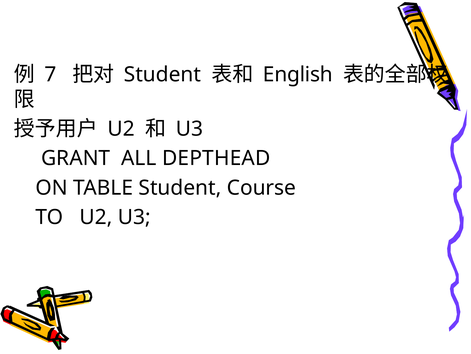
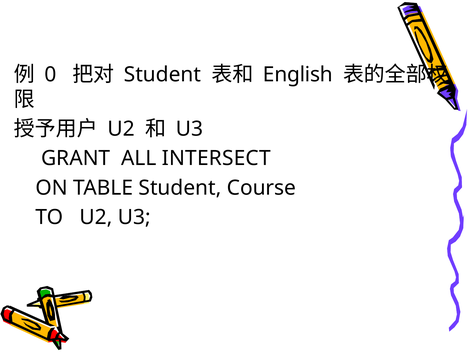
7: 7 -> 0 (50, 74)
DEPTHEAD: DEPTHEAD -> INTERSECT (216, 158)
